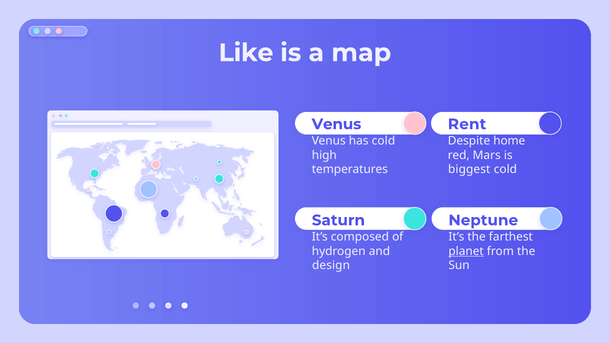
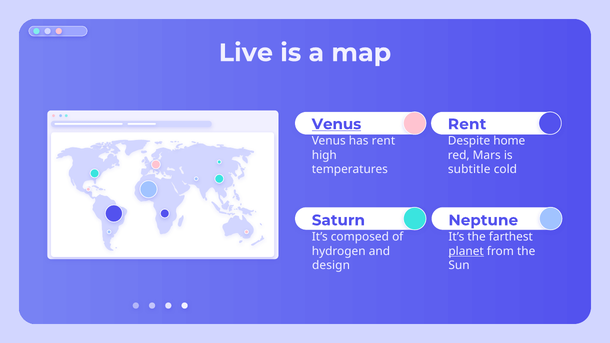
Like: Like -> Live (246, 53)
Venus underline: none -> present (337, 124)
has cold: cold -> rent (383, 141)
biggest: biggest -> subtitle (469, 170)
